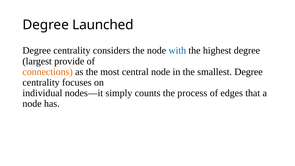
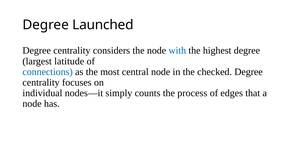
provide: provide -> latitude (69, 61)
connections colour: orange -> blue (48, 72)
smallest: smallest -> checked (215, 72)
